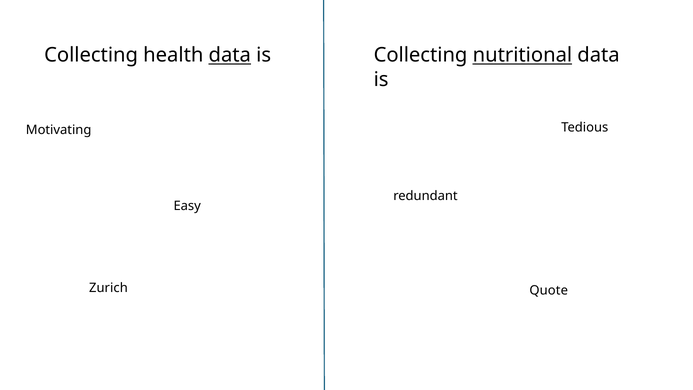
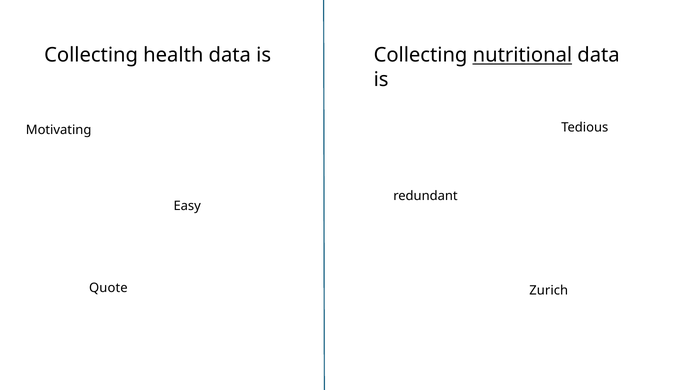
data underline: present -> none (230, 55)
Zurich: Zurich -> Quote (108, 288)
Quote: Quote -> Zurich (549, 290)
